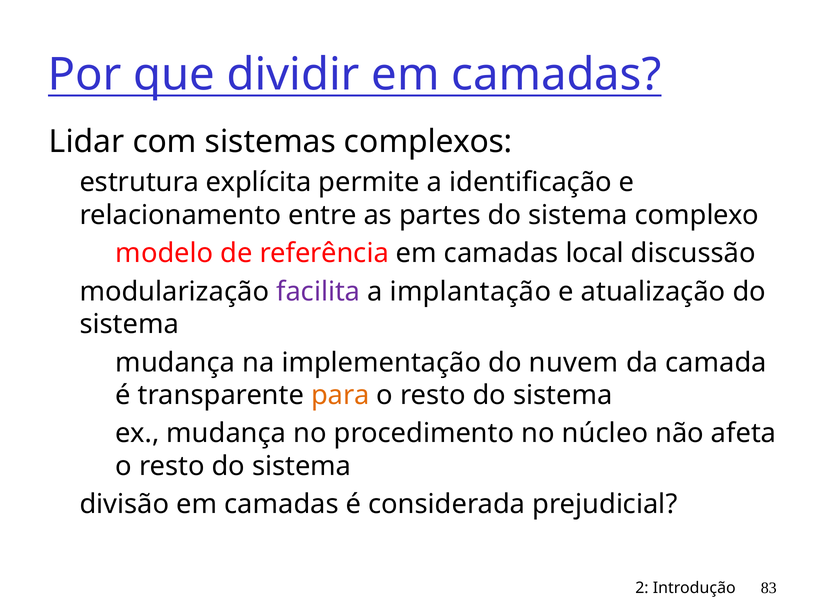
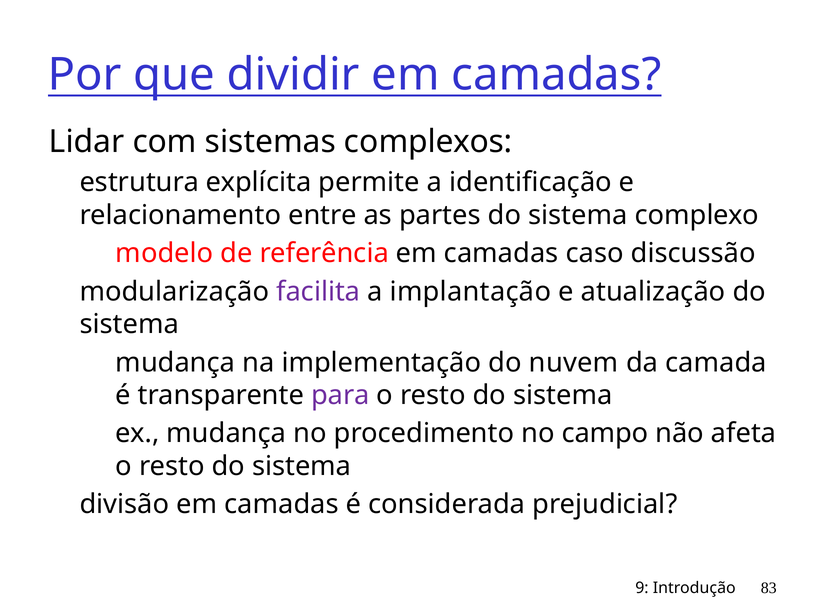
local: local -> caso (595, 254)
para colour: orange -> purple (340, 395)
núcleo: núcleo -> campo (605, 434)
2: 2 -> 9 (642, 588)
